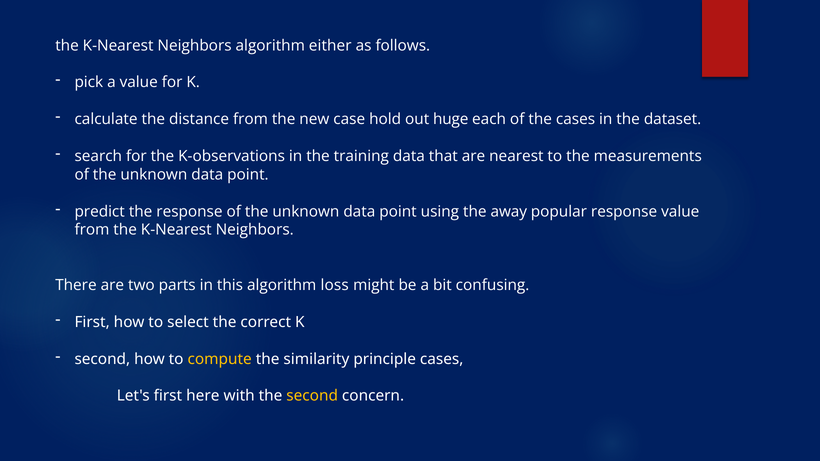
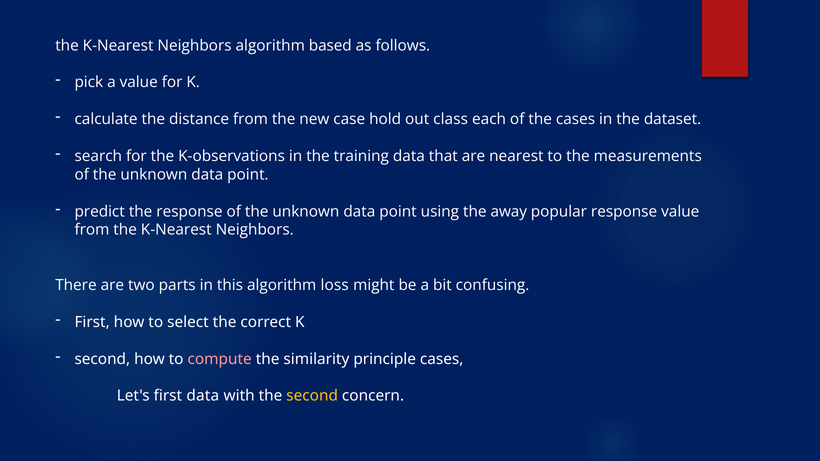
either: either -> based (330, 46)
huge: huge -> class (451, 119)
compute colour: yellow -> pink (220, 359)
first here: here -> data (203, 396)
